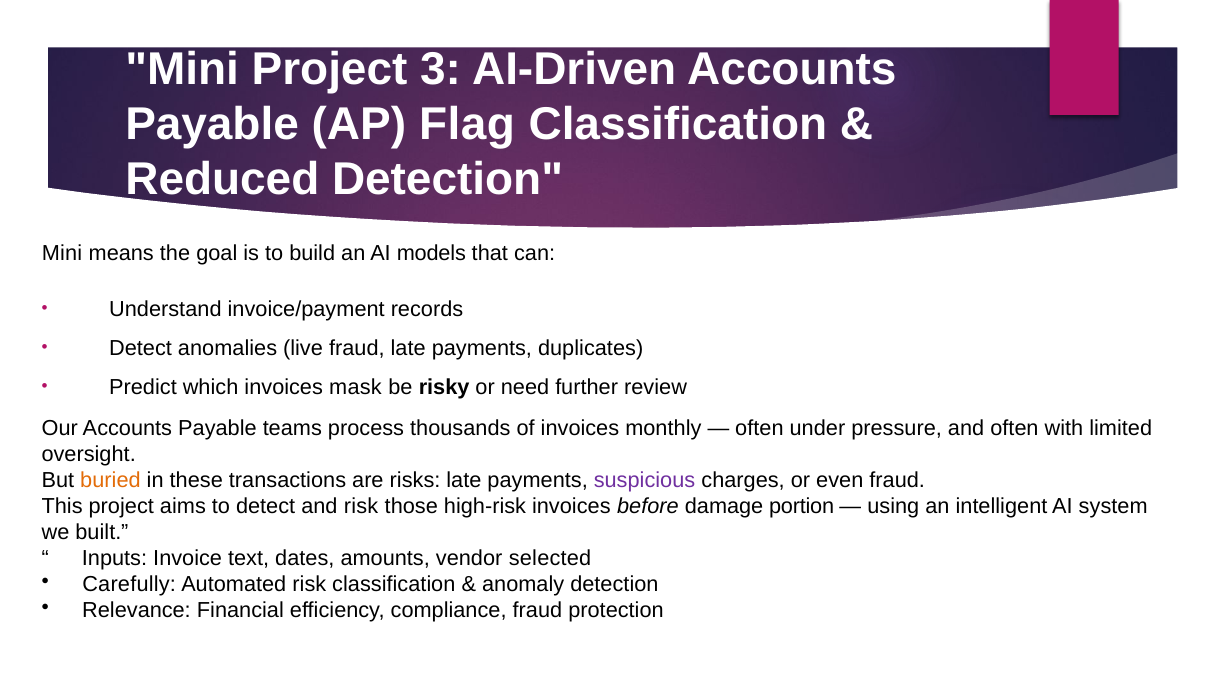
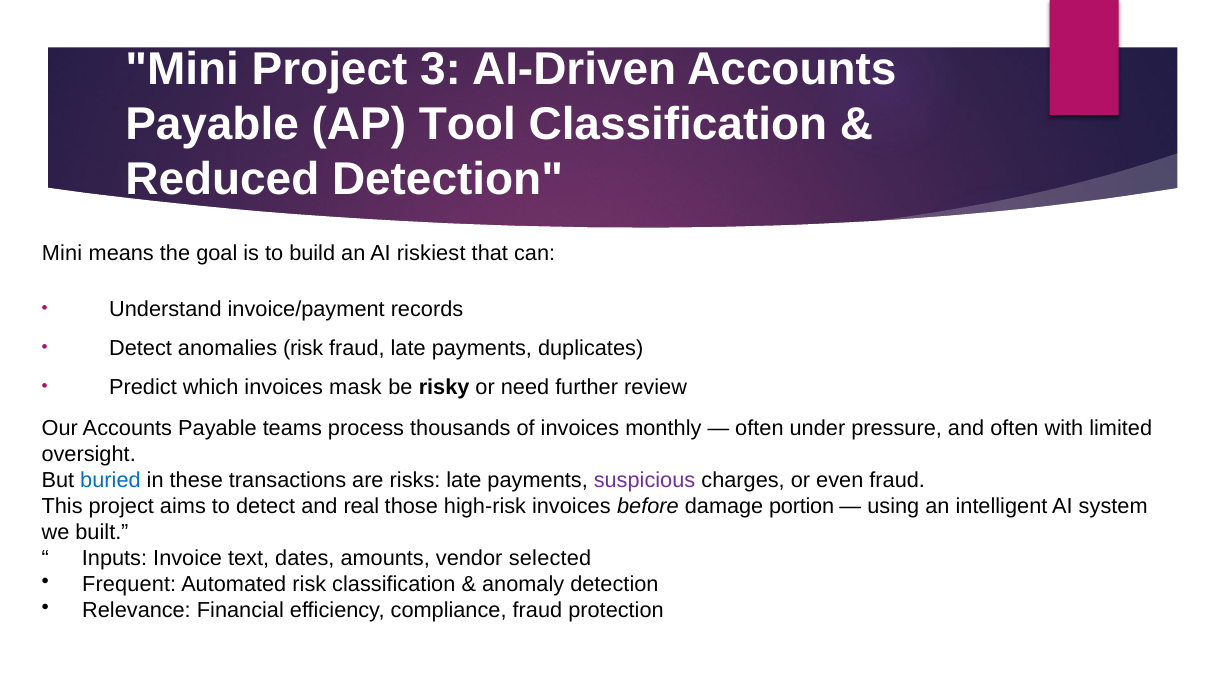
Flag: Flag -> Tool (467, 125)
models: models -> riskiest (431, 253)
anomalies live: live -> risk (303, 349)
buried colour: orange -> blue (110, 481)
and risk: risk -> real (361, 507)
Carefully: Carefully -> Frequent (129, 585)
